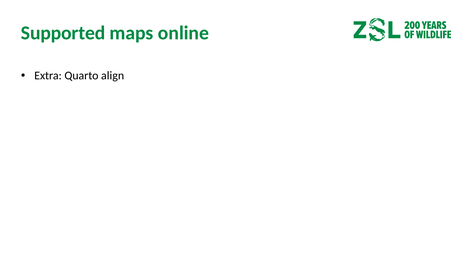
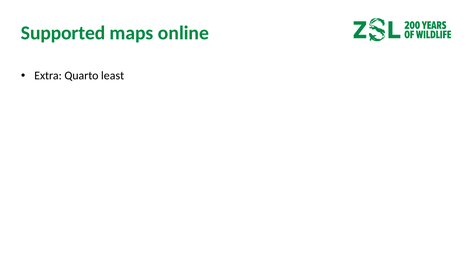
align: align -> least (113, 75)
